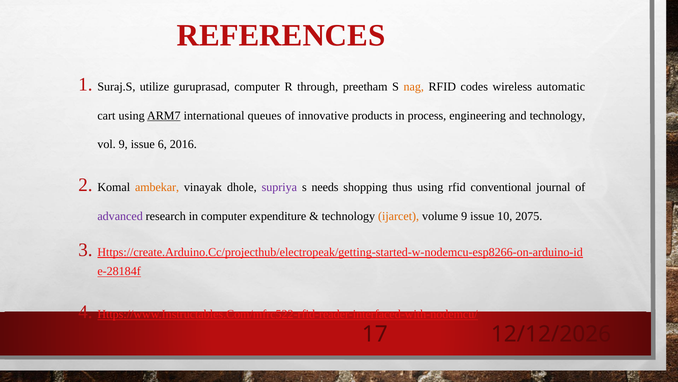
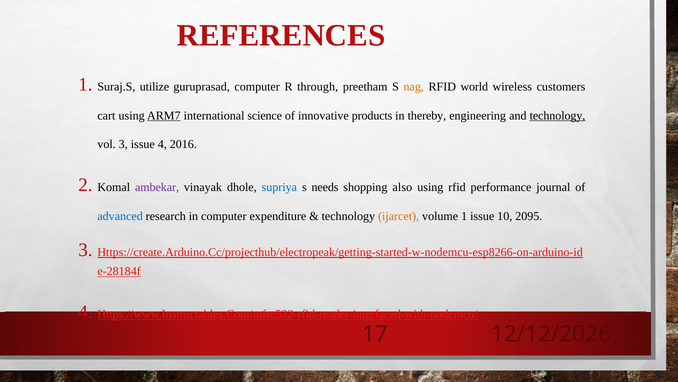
codes: codes -> world (474, 87)
automatic: automatic -> customers (561, 87)
queues: queues -> science (265, 115)
process: process -> thereby (427, 115)
technology underline: none -> present (558, 115)
vol 9: 9 -> 3 (123, 144)
issue 6: 6 -> 4 (162, 144)
ambekar colour: orange -> purple (157, 187)
supriya colour: purple -> blue (279, 187)
thus: thus -> also (402, 187)
conventional: conventional -> performance (501, 187)
advanced colour: purple -> blue (120, 216)
volume 9: 9 -> 1 (464, 216)
2075: 2075 -> 2095 (529, 216)
